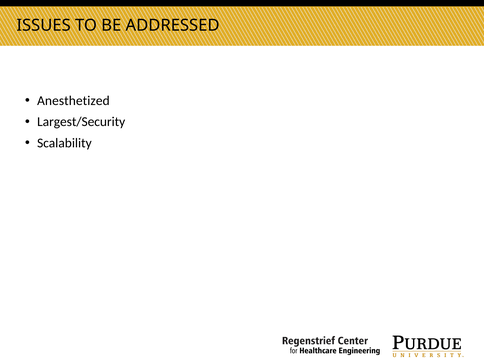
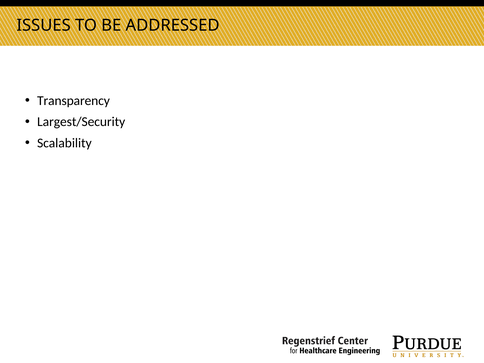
Anesthetized: Anesthetized -> Transparency (73, 101)
